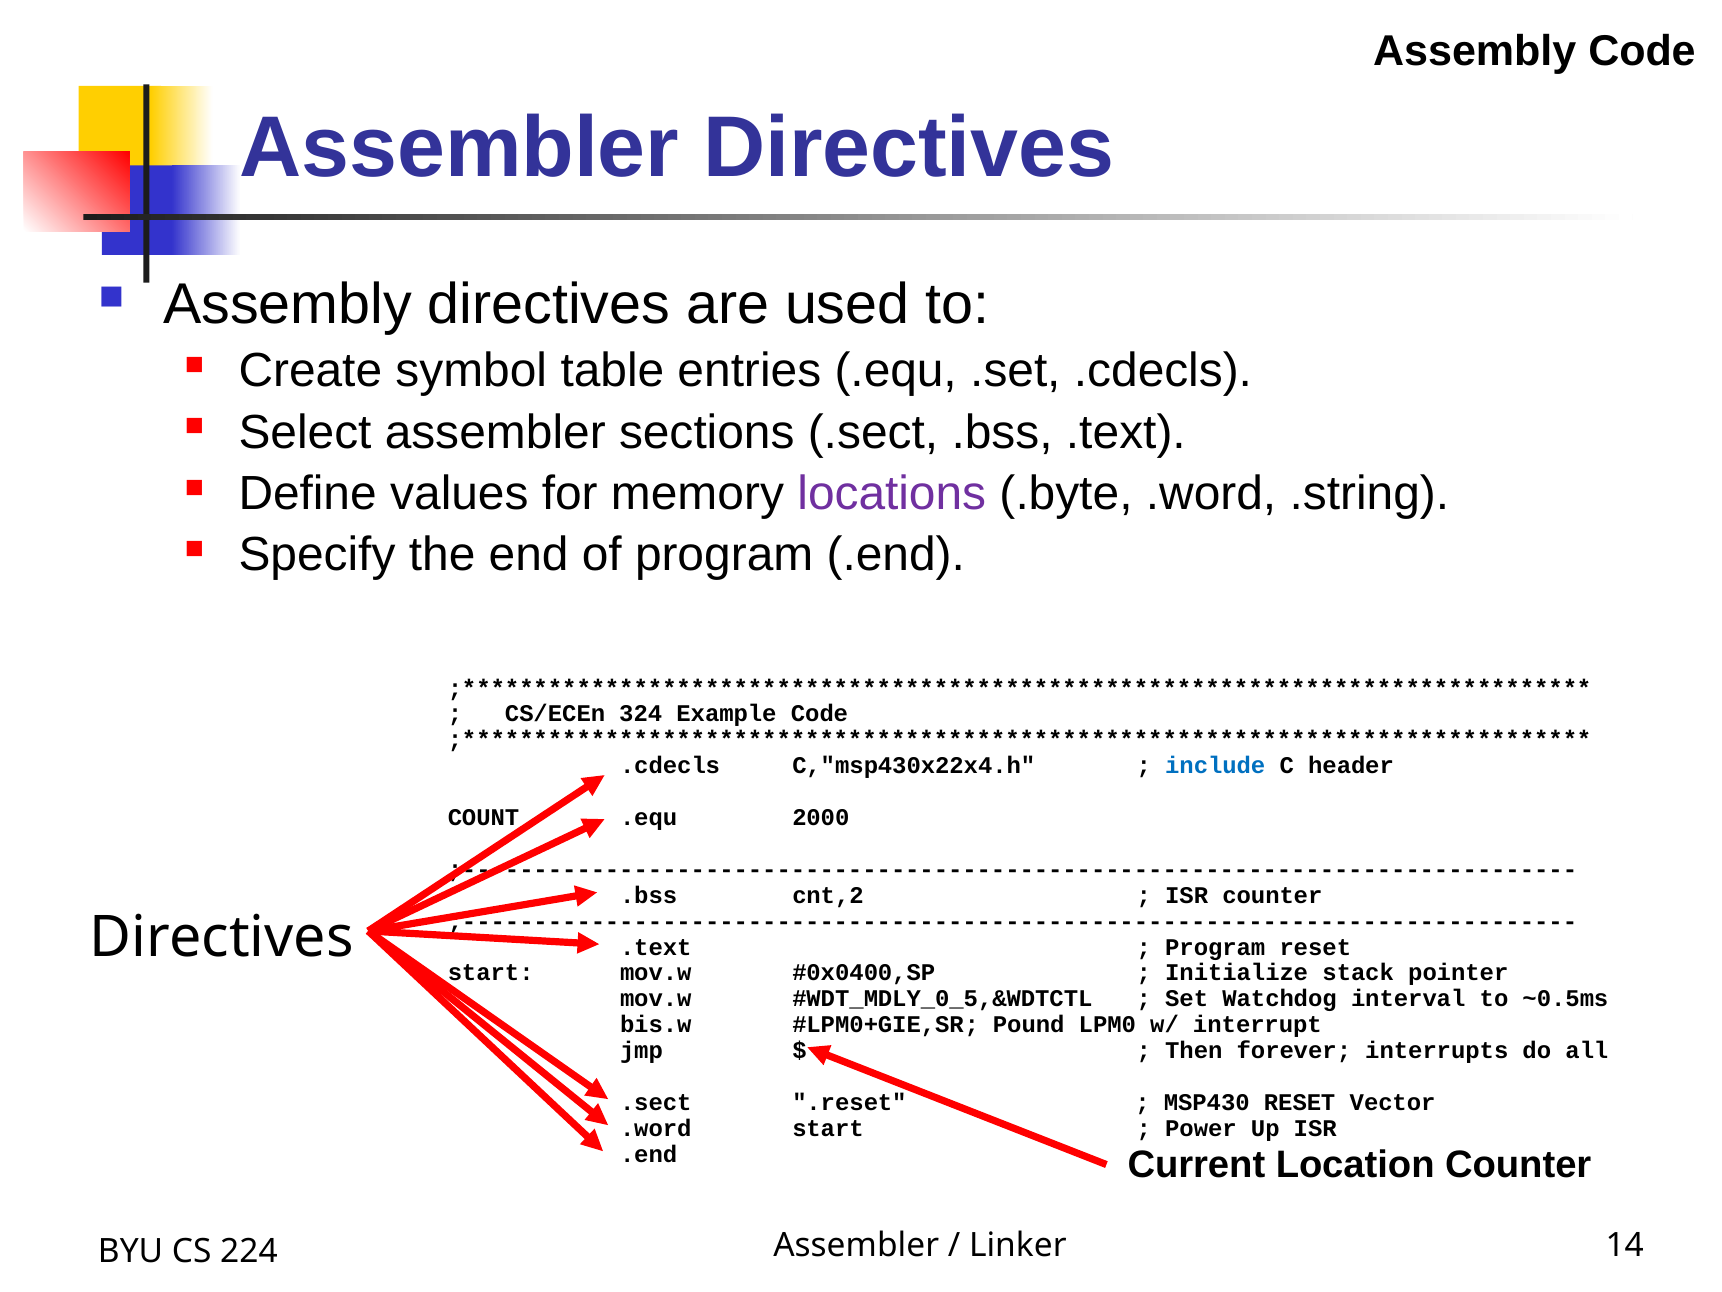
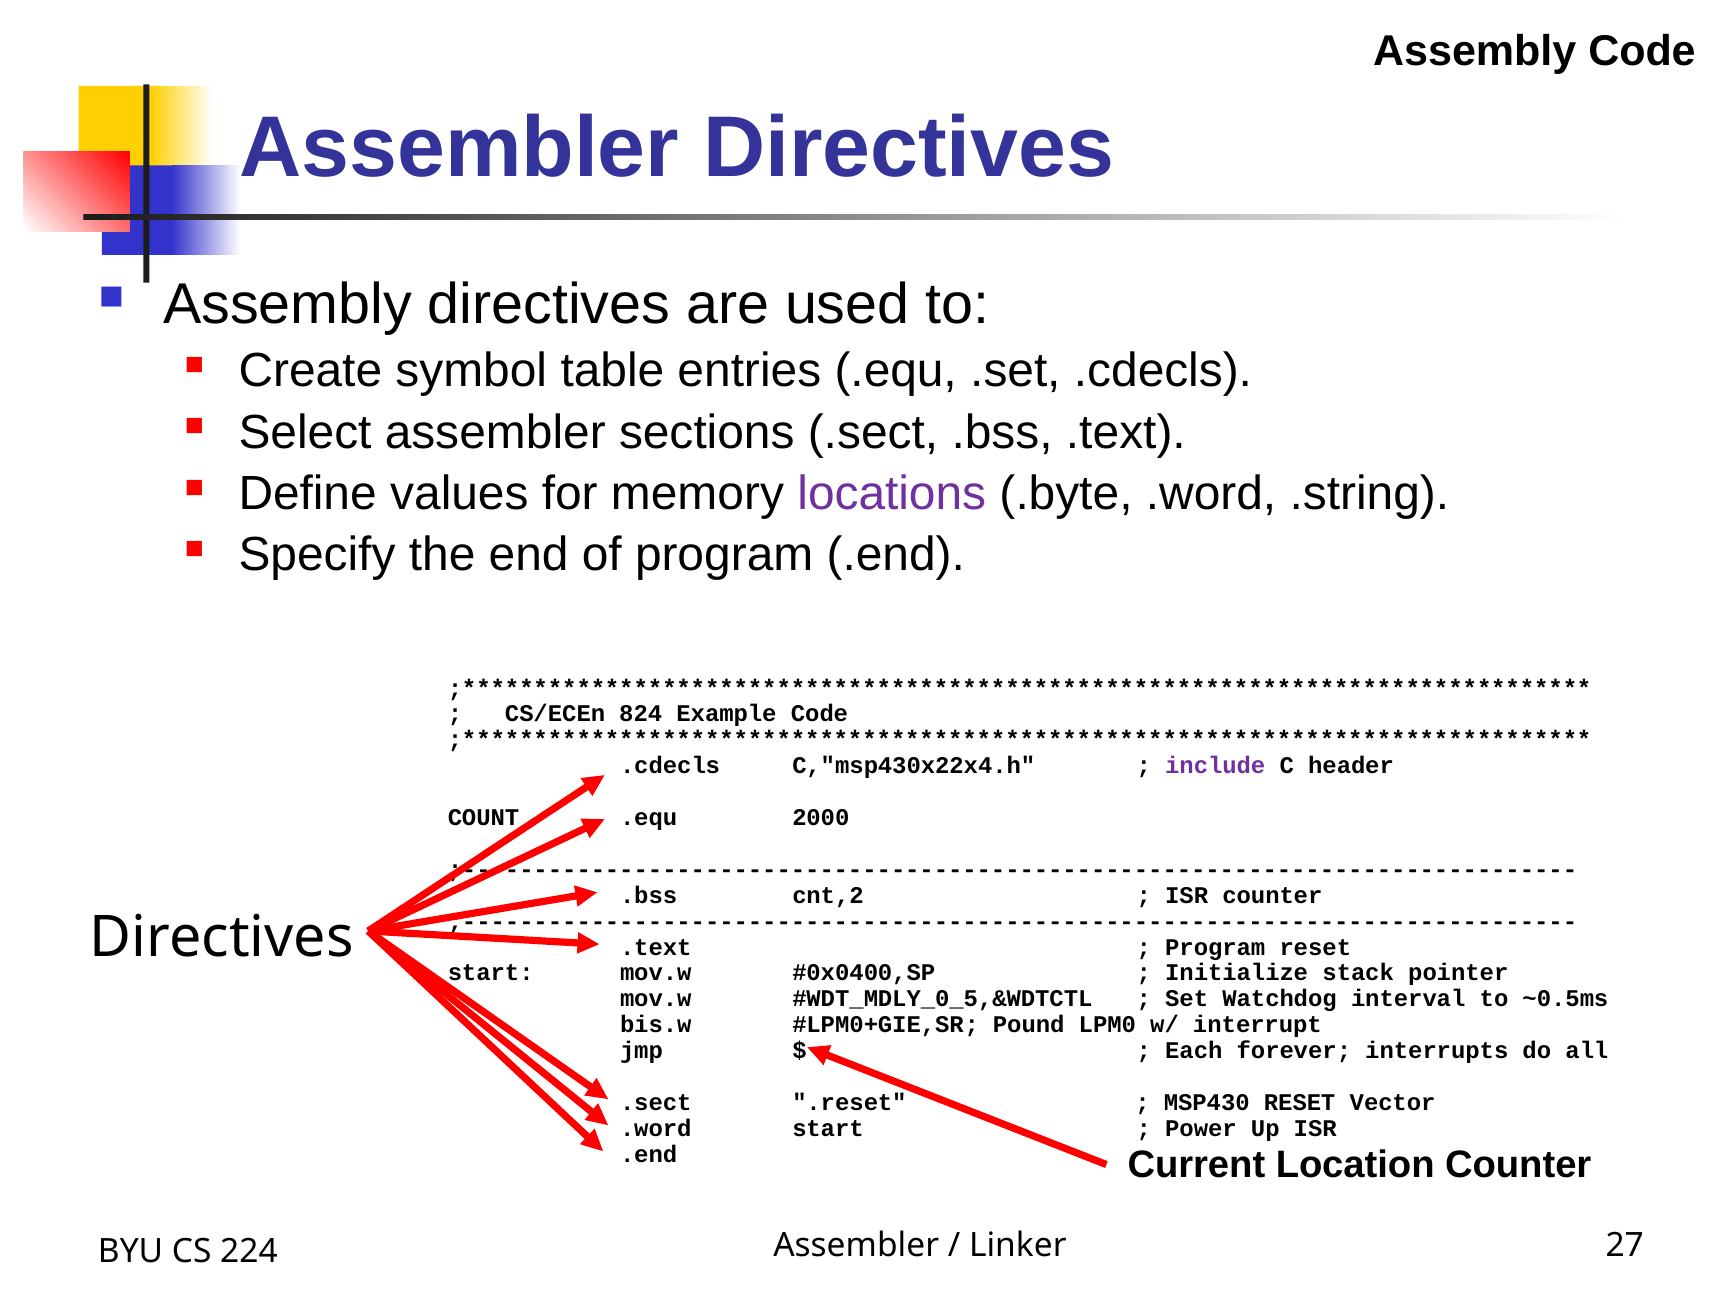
324: 324 -> 824 (641, 714)
include colour: blue -> purple (1215, 766)
Then: Then -> Each (1194, 1050)
14: 14 -> 27 (1625, 1245)
